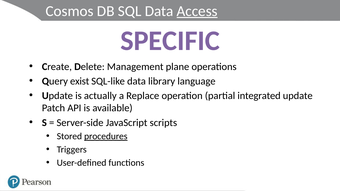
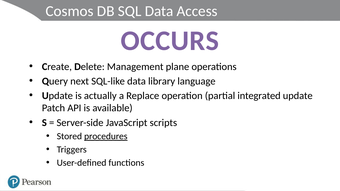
Access underline: present -> none (197, 11)
SPECIFIC: SPECIFIC -> OCCURS (170, 41)
exist: exist -> next (80, 81)
